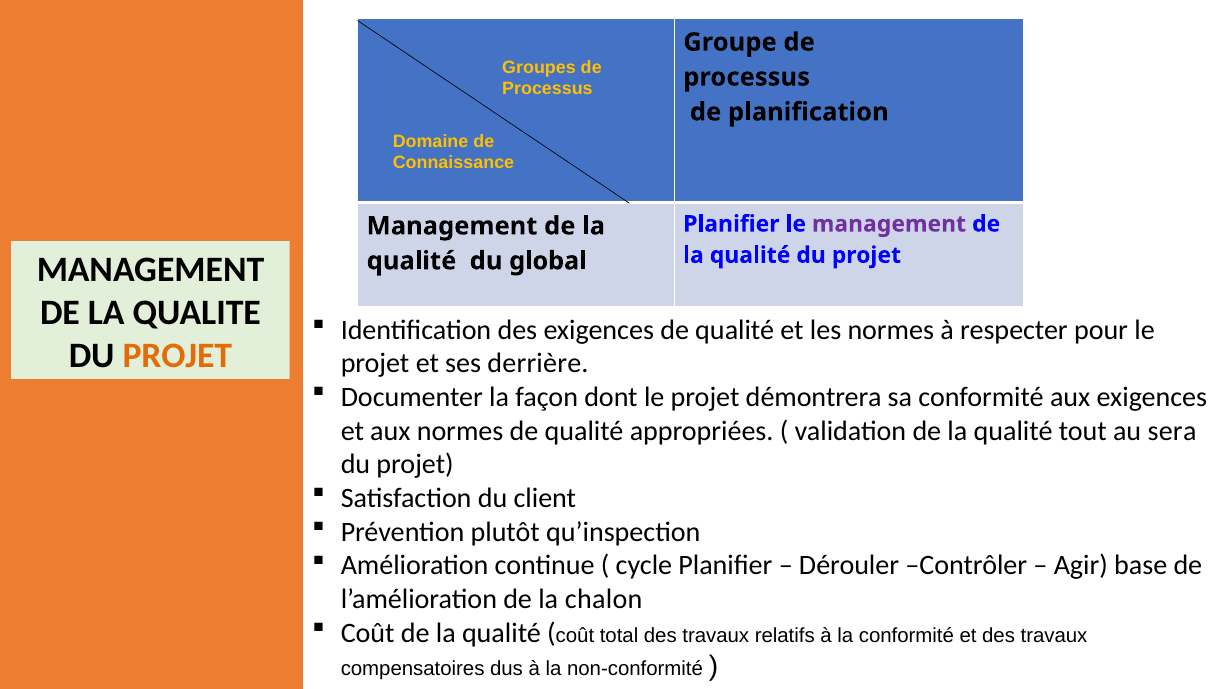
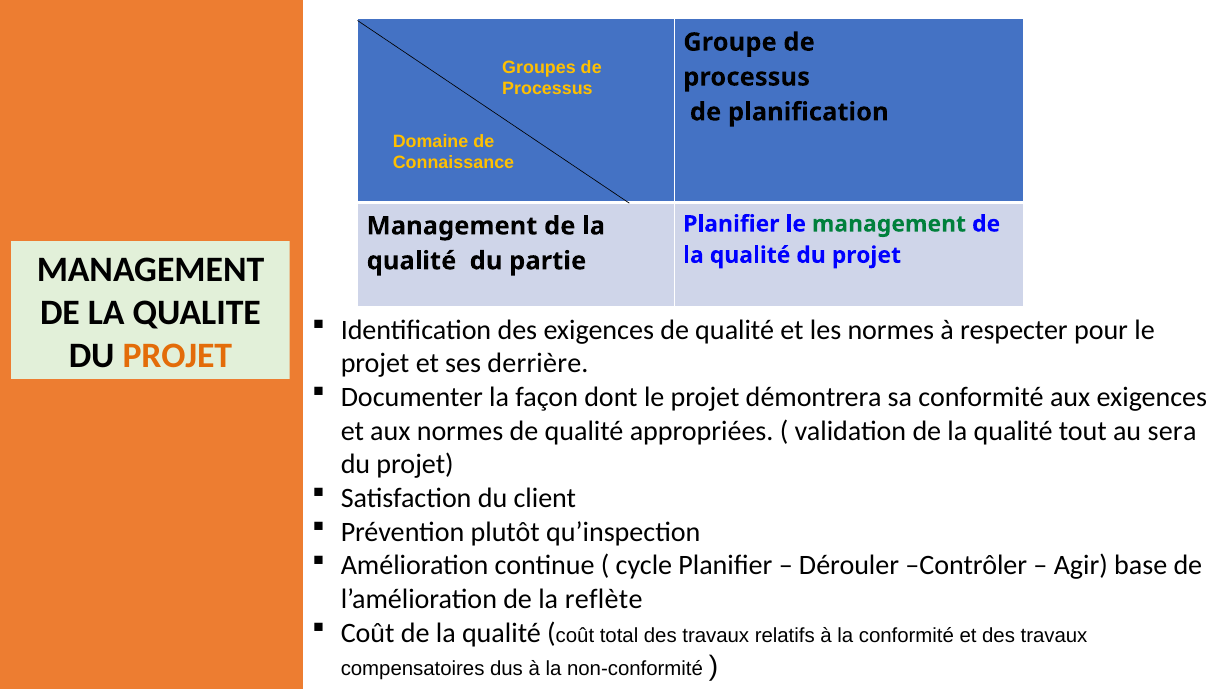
management colour: purple -> green (889, 224)
global: global -> partie (548, 261)
chalon: chalon -> reflète (604, 600)
